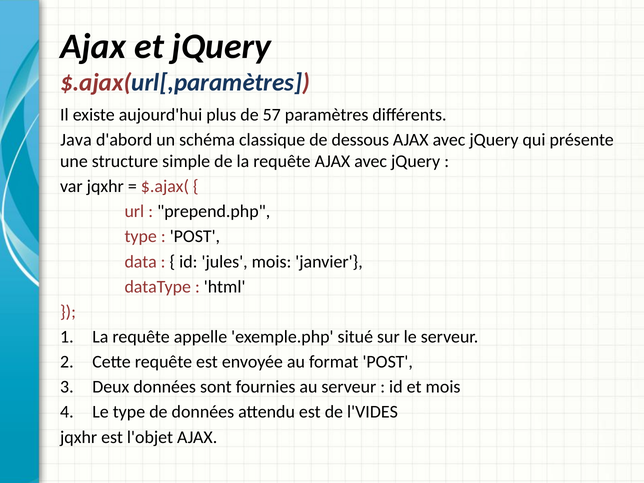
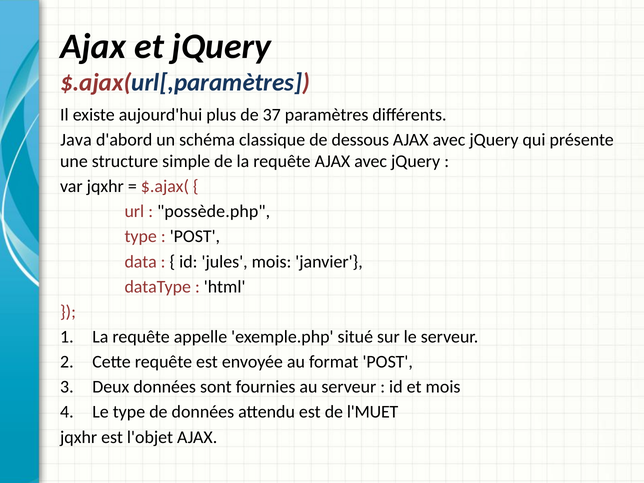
57: 57 -> 37 (272, 115)
prepend.php: prepend.php -> possède.php (214, 211)
l'VIDES: l'VIDES -> l'MUET (373, 412)
